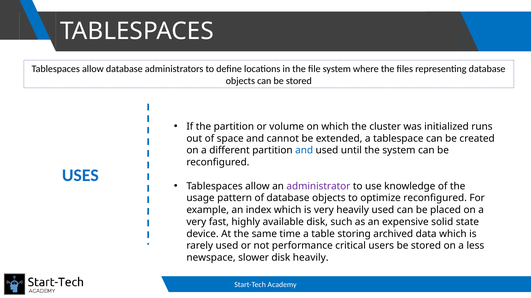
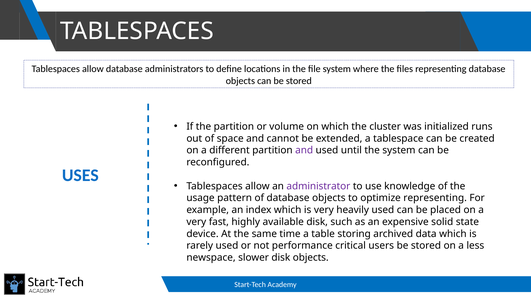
and colour: blue -> purple (304, 151)
optimize reconfigured: reconfigured -> representing (435, 198)
disk heavily: heavily -> objects (311, 258)
